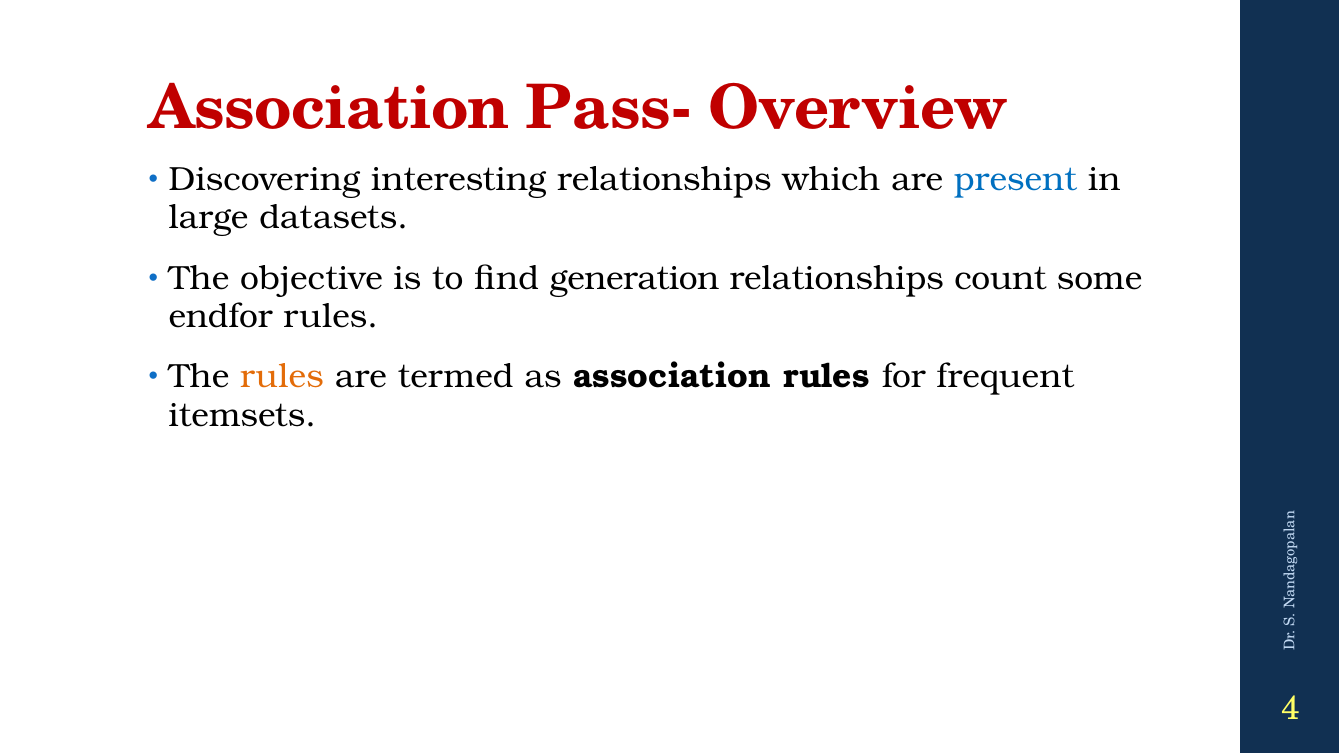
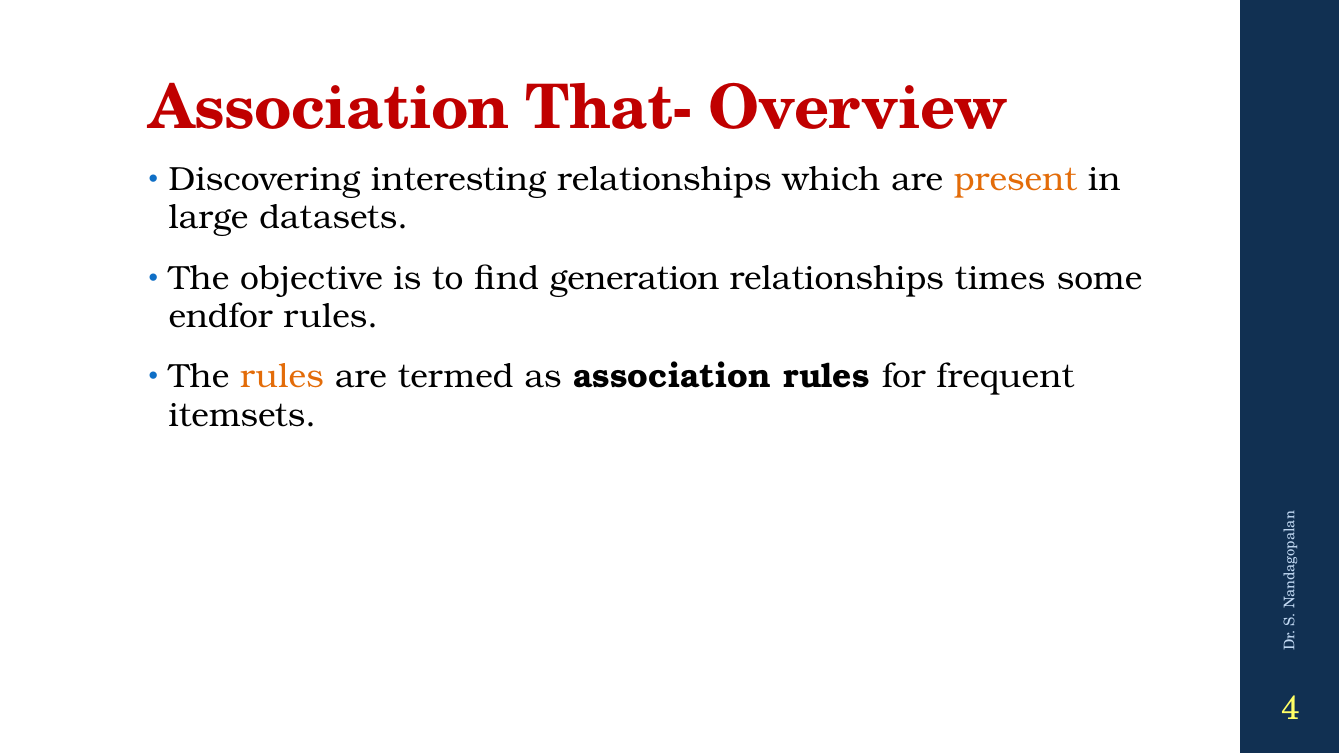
Pass-: Pass- -> That- (609, 109)
present colour: blue -> orange (1015, 180)
count: count -> times (1000, 278)
